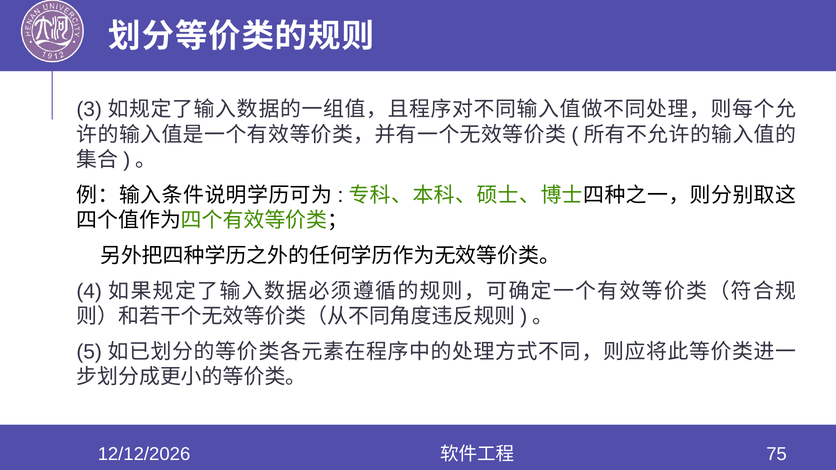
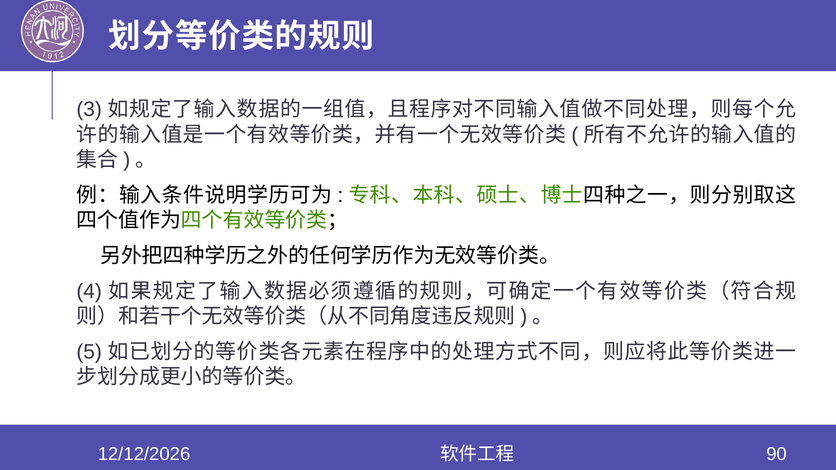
75: 75 -> 90 (777, 454)
